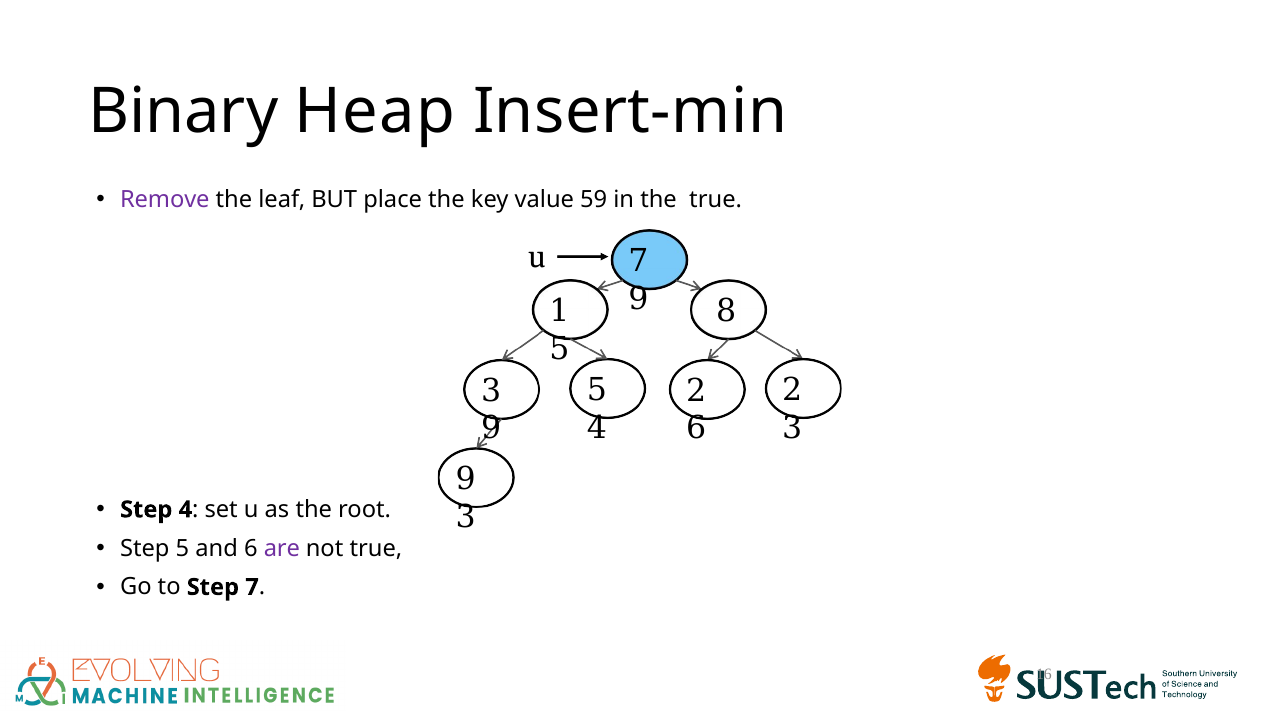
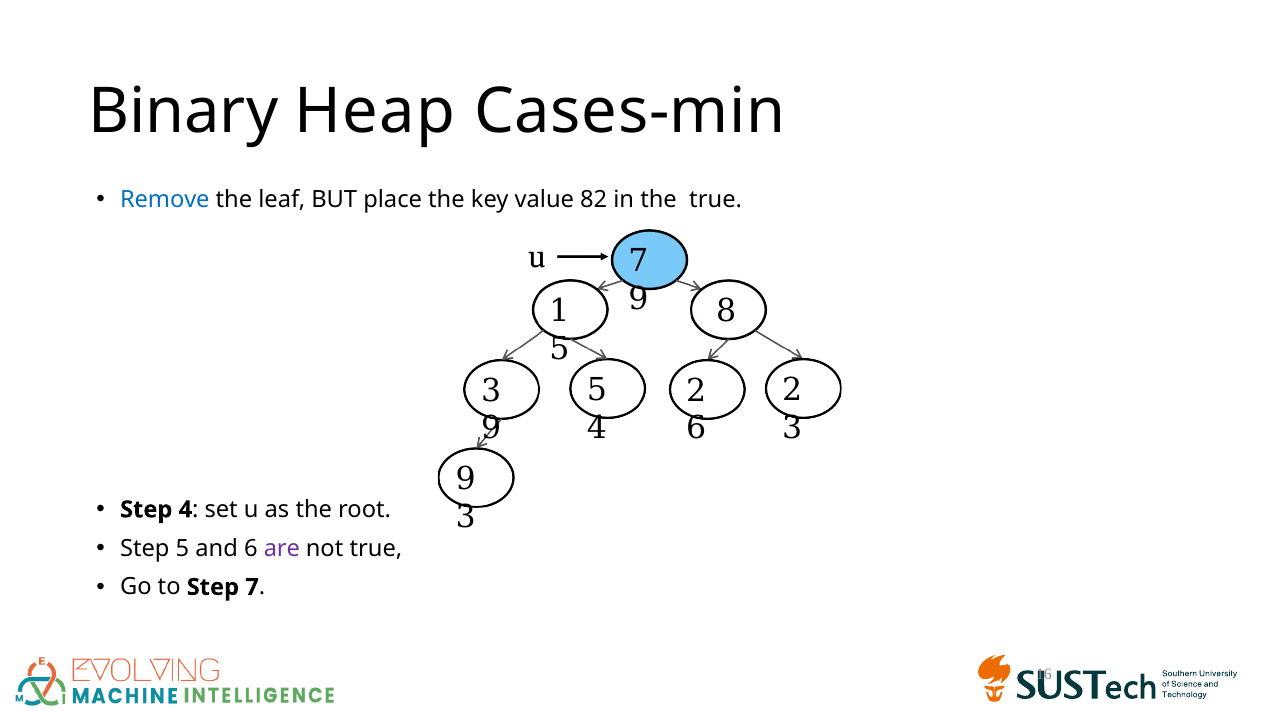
Insert-min: Insert-min -> Cases-min (630, 112)
Remove colour: purple -> blue (165, 200)
59: 59 -> 82 (594, 200)
